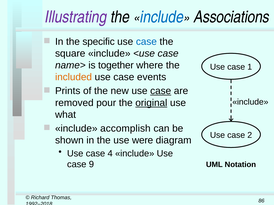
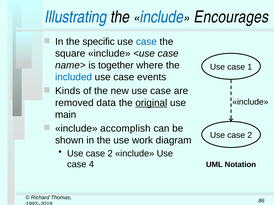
Illustrating colour: purple -> blue (76, 17)
Associations: Associations -> Encourages (231, 17)
included colour: orange -> blue (74, 77)
Prints: Prints -> Kinds (68, 91)
case underline: present -> none (161, 91)
pour: pour -> data (106, 103)
what: what -> main (66, 115)
were: were -> work (143, 141)
4: 4 -> 2 (110, 154)
9: 9 -> 4 (91, 165)
